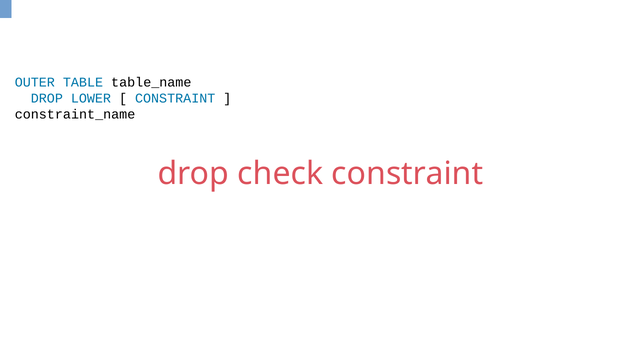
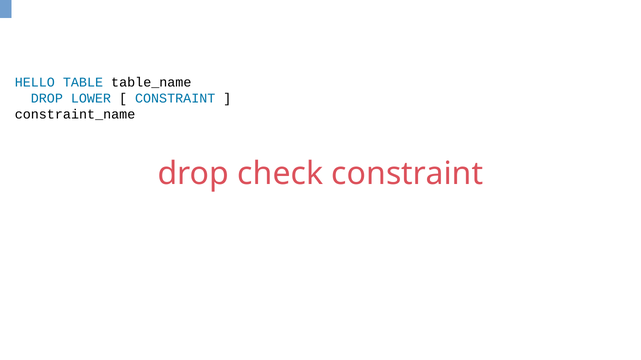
OUTER: OUTER -> HELLO (35, 82)
